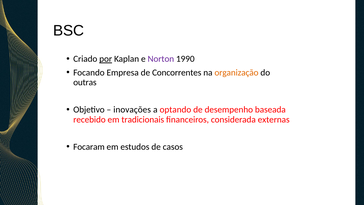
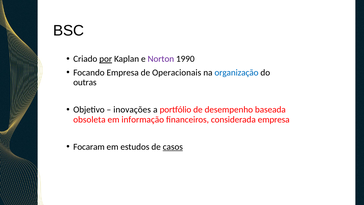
Concorrentes: Concorrentes -> Operacionais (177, 72)
organização colour: orange -> blue (236, 72)
optando: optando -> portfólio (175, 110)
recebido: recebido -> obsoleta (89, 119)
tradicionais: tradicionais -> informação (143, 119)
considerada externas: externas -> empresa (274, 119)
casos underline: none -> present (173, 147)
